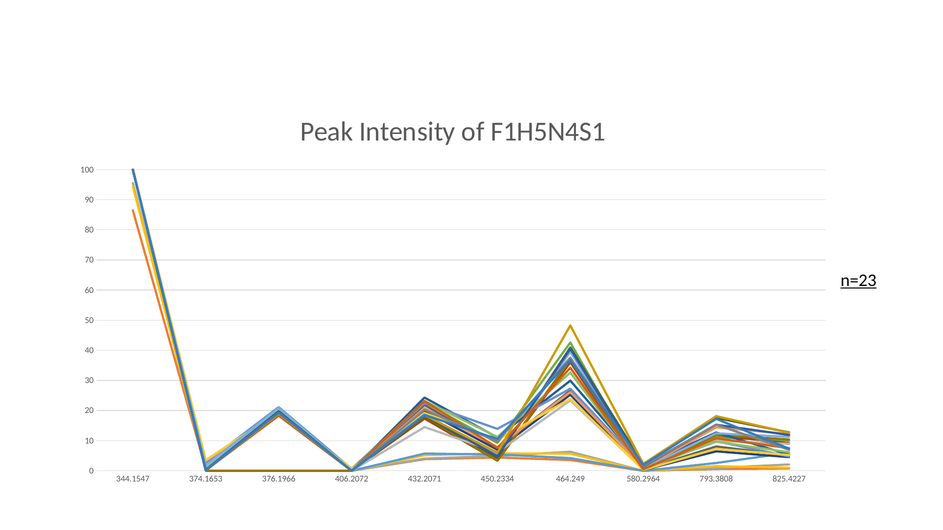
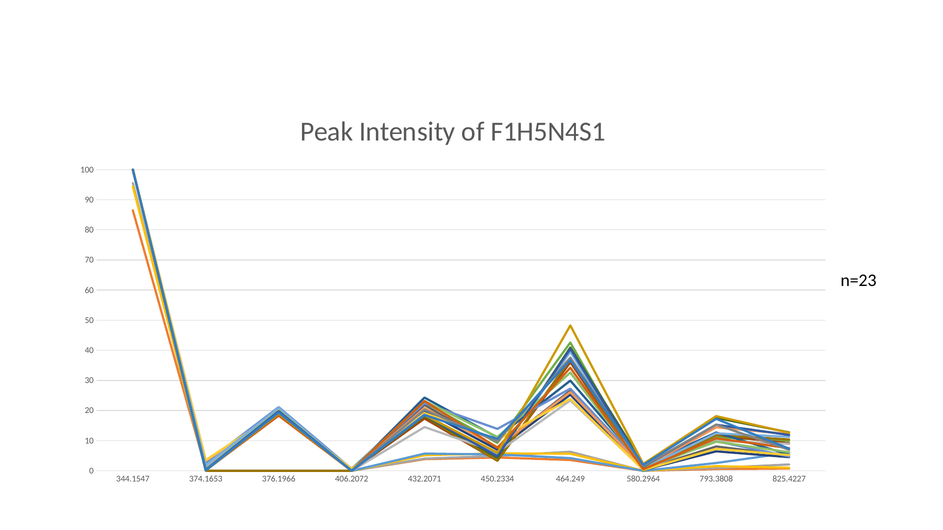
n=23 underline: present -> none (859, 281)
